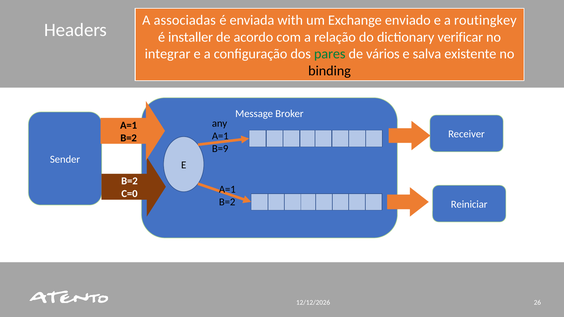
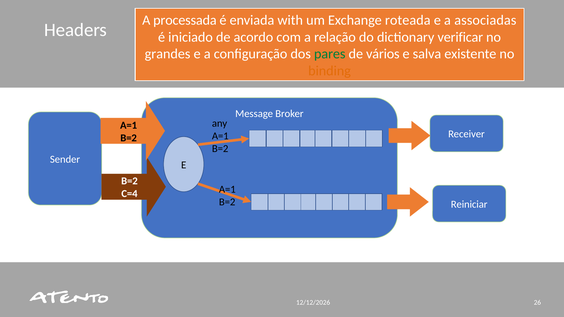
associadas: associadas -> processada (185, 20)
enviado: enviado -> roteada (408, 20)
routingkey: routingkey -> associadas (485, 20)
installer: installer -> iniciado (191, 37)
integrar: integrar -> grandes (168, 54)
binding colour: black -> orange (330, 71)
B=9: B=9 -> B=2 (220, 149)
C=0: C=0 -> C=4 (129, 194)
